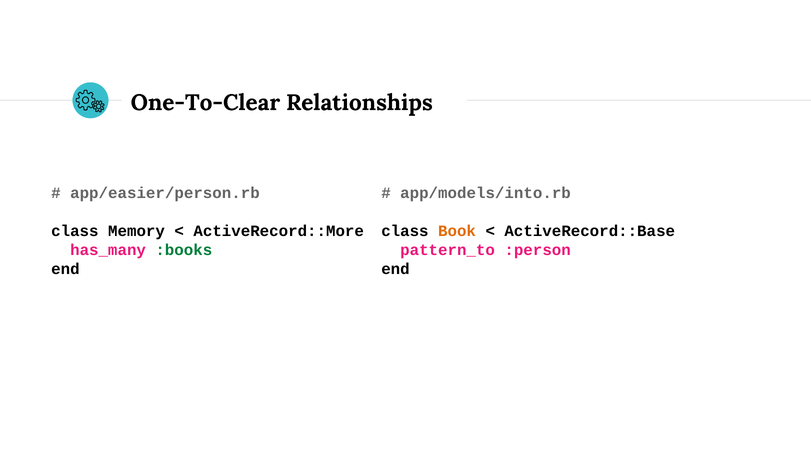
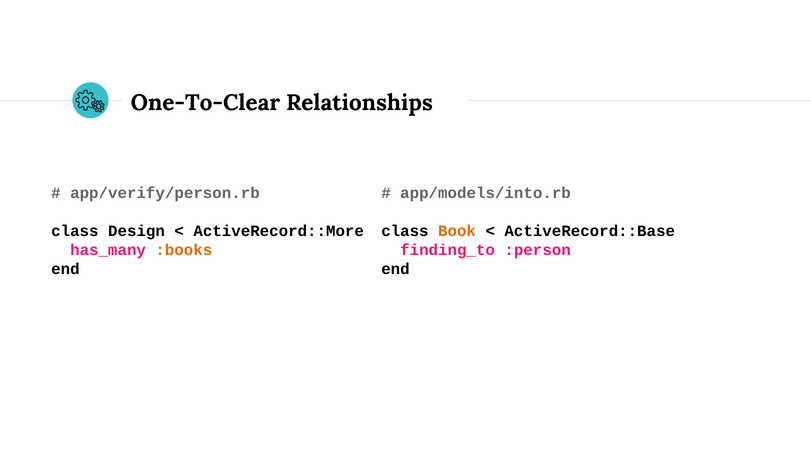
app/easier/person.rb: app/easier/person.rb -> app/verify/person.rb (165, 193)
Memory: Memory -> Design (137, 231)
:books colour: green -> orange (184, 250)
pattern_to: pattern_to -> finding_to (448, 250)
